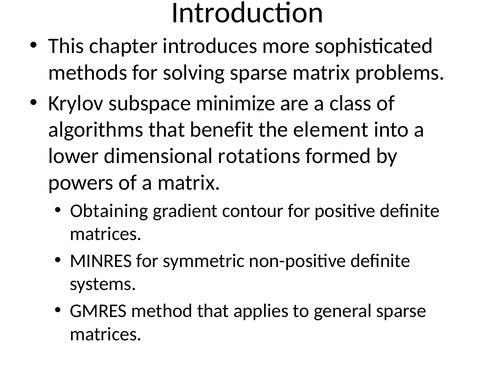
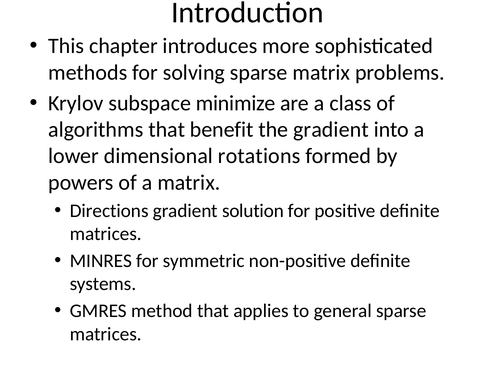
the element: element -> gradient (331, 130)
Obtaining: Obtaining -> Directions (109, 211)
contour: contour -> solution (253, 211)
